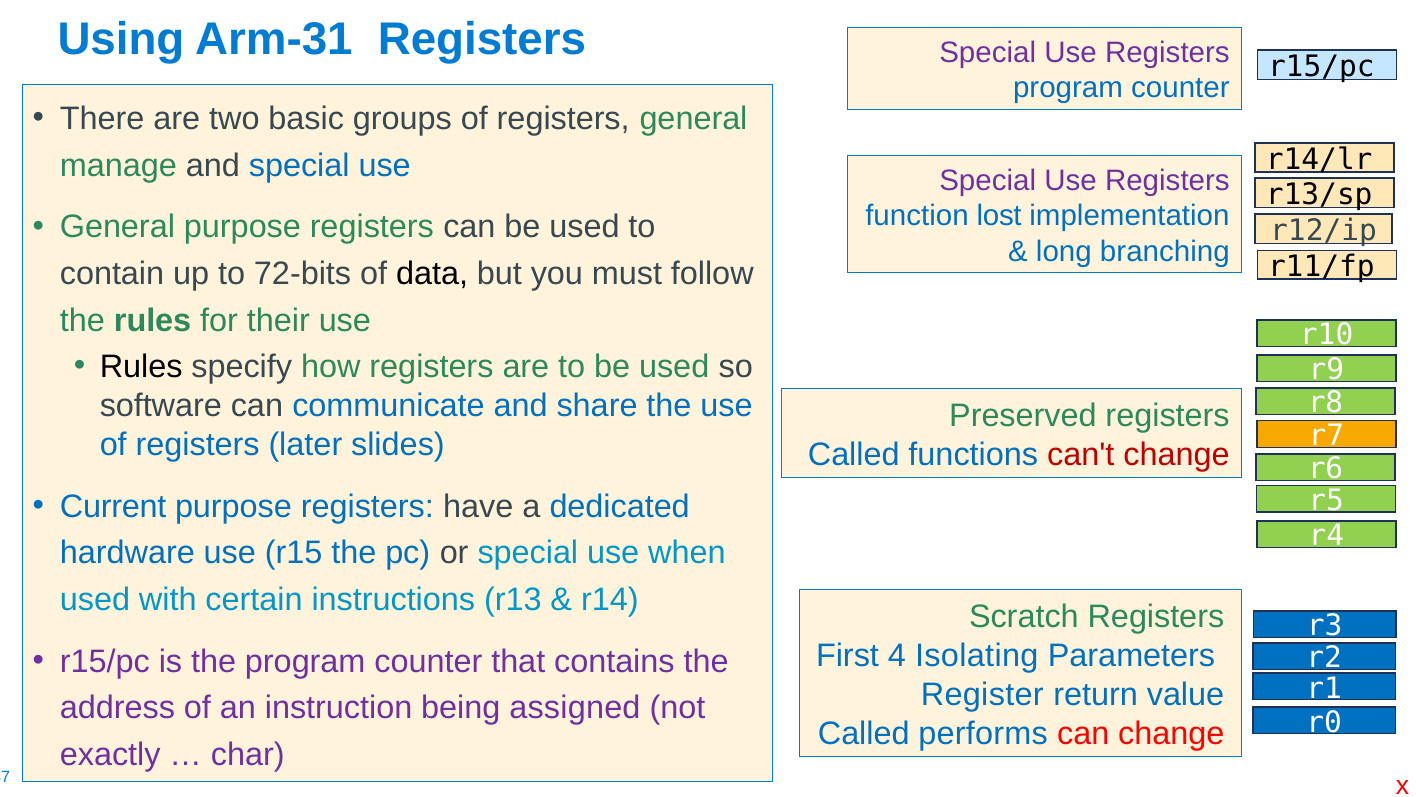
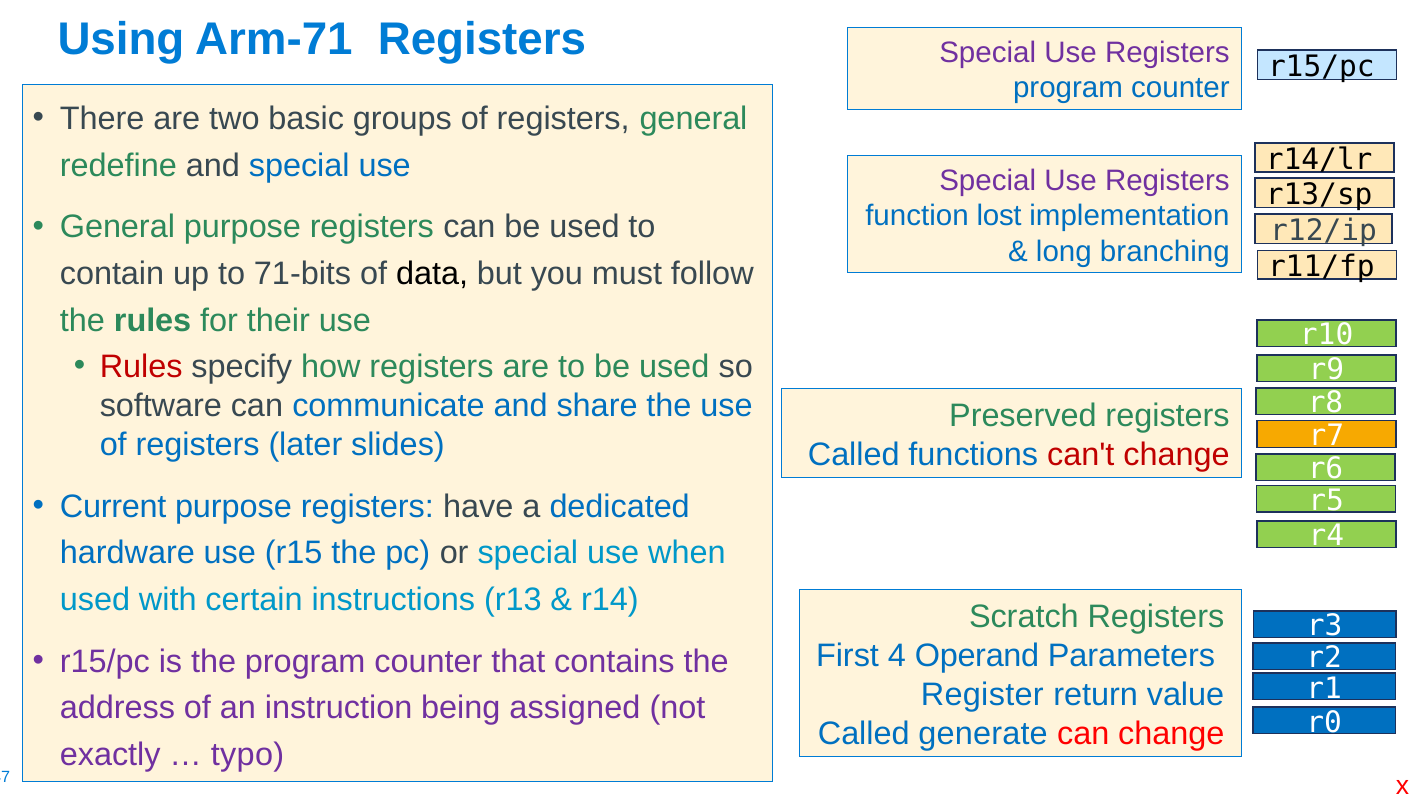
Arm-31: Arm-31 -> Arm-71 (274, 39)
manage: manage -> redefine (118, 166)
72-bits: 72-bits -> 71-bits (303, 274)
Rules colour: black -> red (141, 367)
Isolating: Isolating -> Operand (977, 655)
performs: performs -> generate (983, 733)
char: char -> typo (248, 754)
